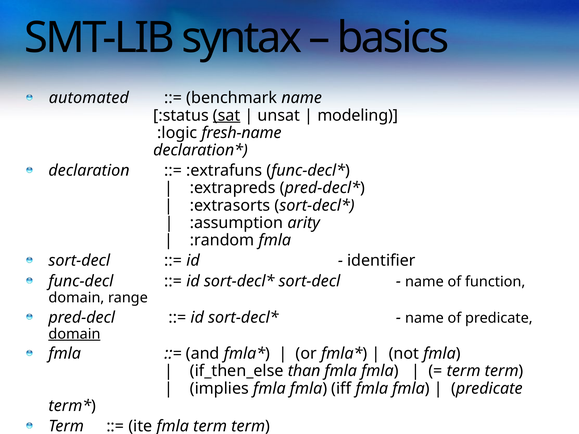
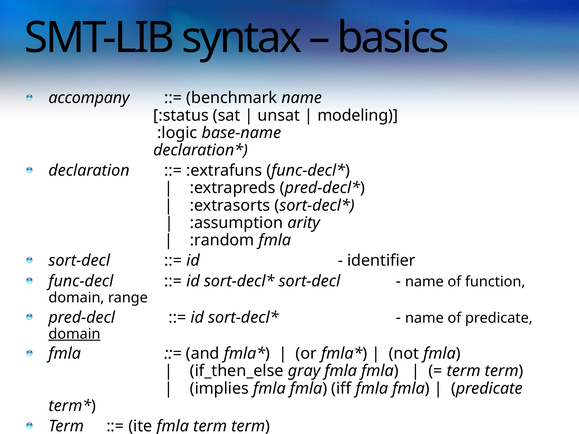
automated: automated -> accompany (89, 98)
sat underline: present -> none (227, 115)
fresh-name: fresh-name -> base-name (241, 133)
than: than -> gray (304, 371)
